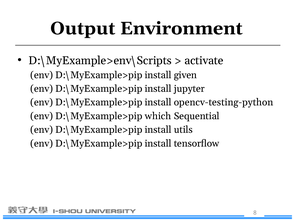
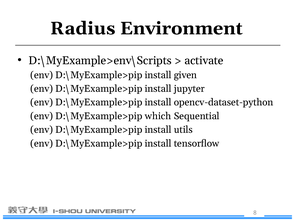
Output: Output -> Radius (83, 28)
opencv-testing-python: opencv-testing-python -> opencv-dataset-python (224, 102)
